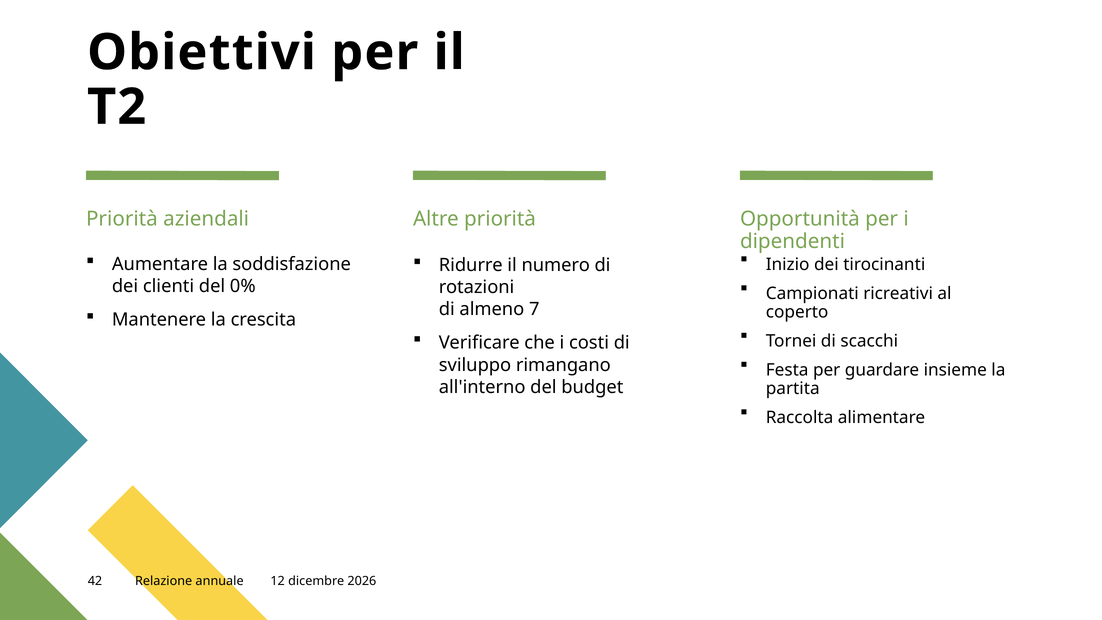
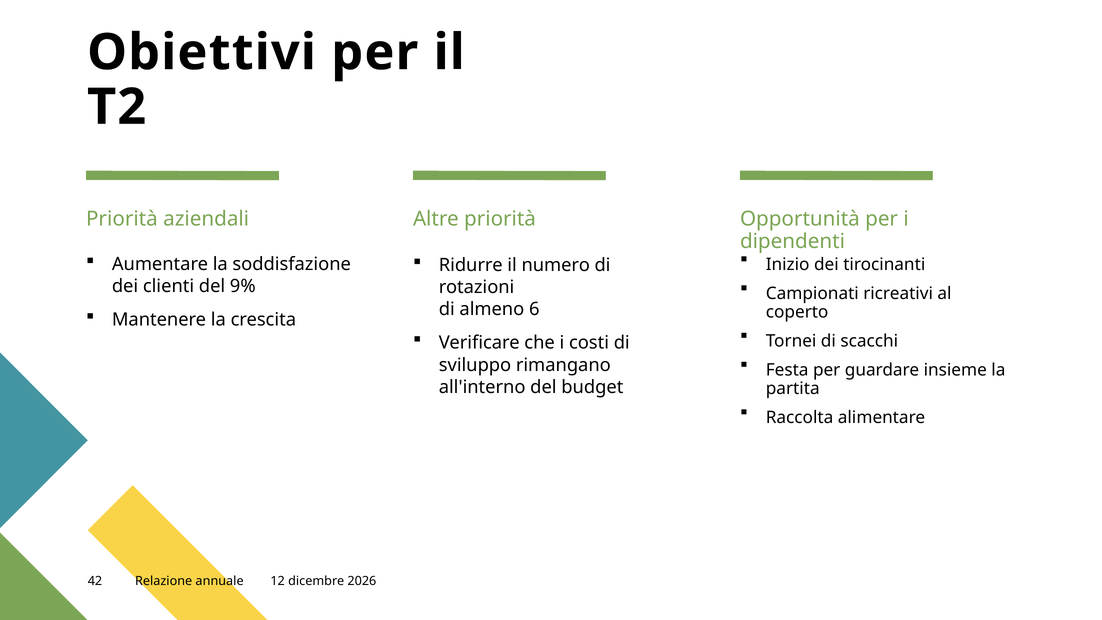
0%: 0% -> 9% (243, 286)
7: 7 -> 6 (534, 309)
